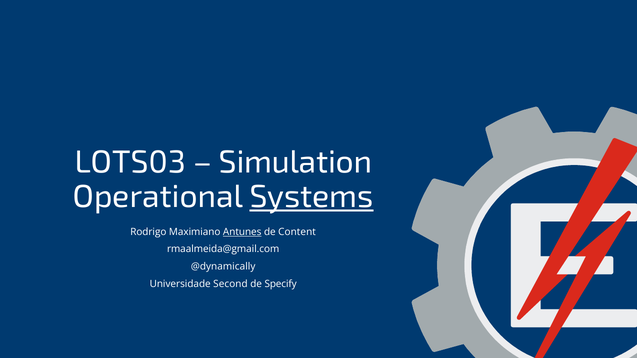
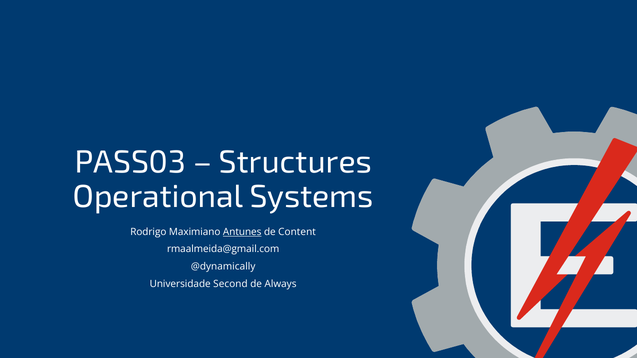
LOTS03: LOTS03 -> PASS03 (130, 163)
Simulation: Simulation -> Structures (295, 163)
Systems underline: present -> none (312, 197)
Specify: Specify -> Always (281, 284)
